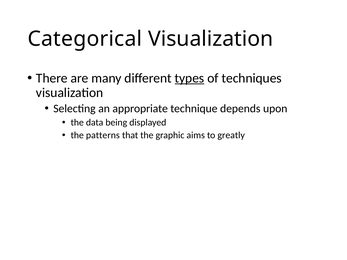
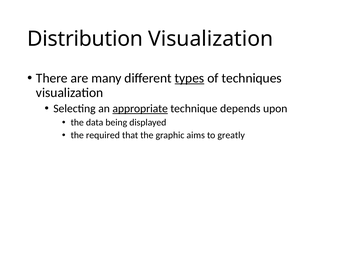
Categorical: Categorical -> Distribution (85, 39)
appropriate underline: none -> present (140, 109)
patterns: patterns -> required (103, 135)
